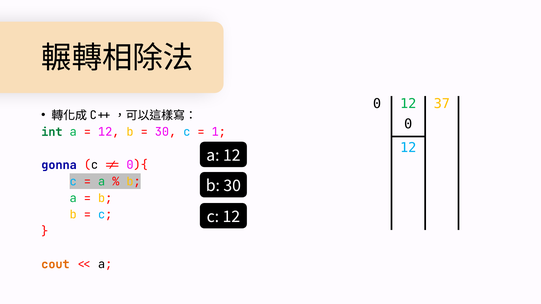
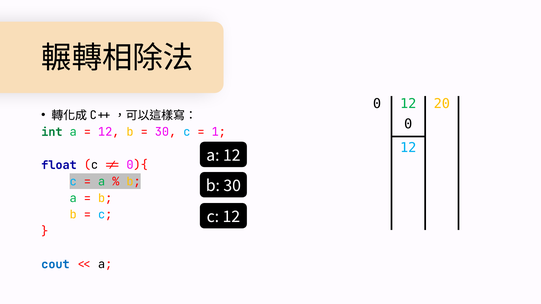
37: 37 -> 20 (442, 104)
gonna: gonna -> float (59, 165)
cout colour: orange -> blue (55, 265)
